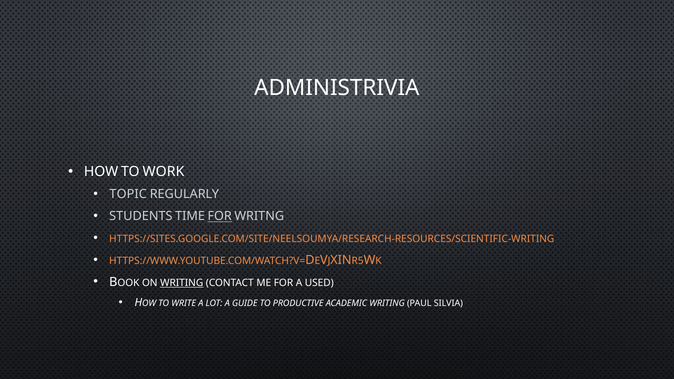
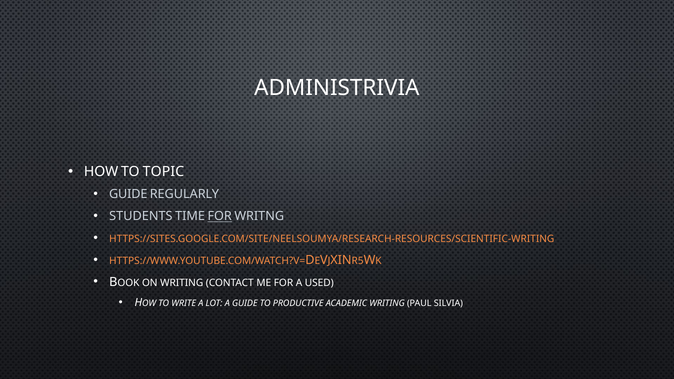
WORK: WORK -> TOPIC (163, 172)
TOPIC: TOPIC -> GUIDE (128, 194)
WRITING underline: present -> none (182, 283)
